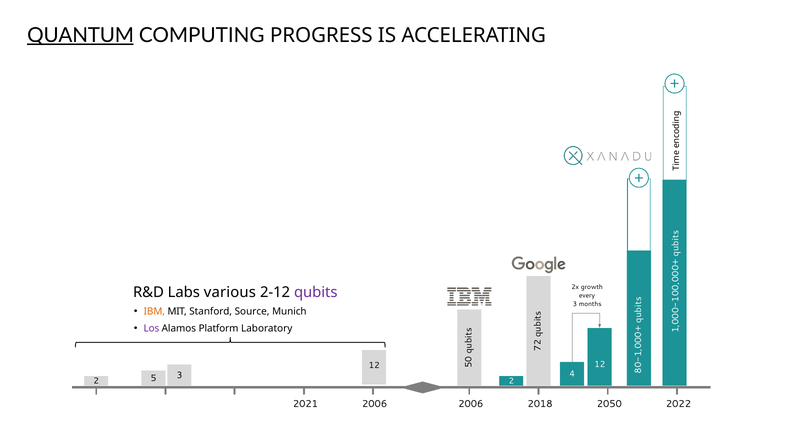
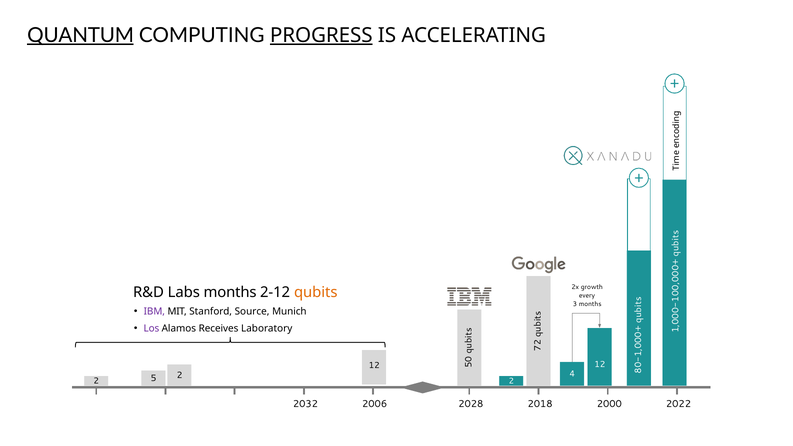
PROGRESS underline: none -> present (321, 35)
Labs various: various -> months (230, 292)
qubits colour: purple -> orange (316, 292)
IBM colour: orange -> purple (154, 312)
Platform: Platform -> Receives (219, 328)
5 3: 3 -> 2 (180, 375)
2021: 2021 -> 2032 (305, 404)
2006 2006: 2006 -> 2028 (471, 404)
2050: 2050 -> 2000 (609, 404)
